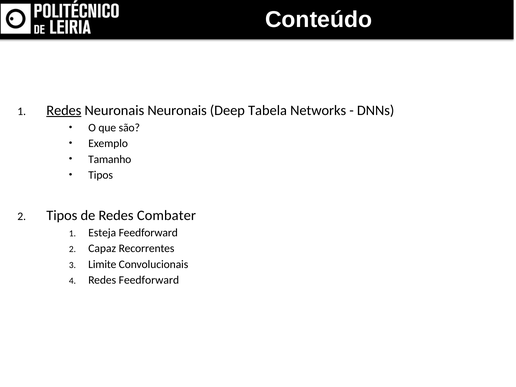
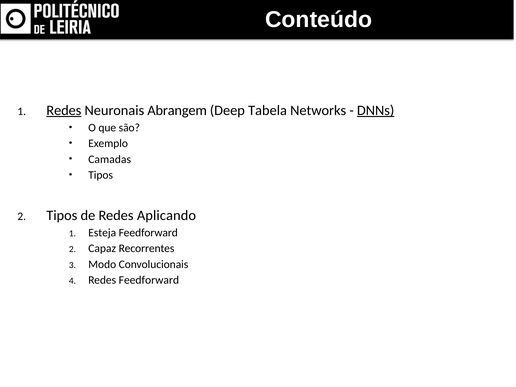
Neuronais Neuronais: Neuronais -> Abrangem (177, 110)
DNNs underline: none -> present (376, 110)
Tamanho: Tamanho -> Camadas (110, 159)
Combater: Combater -> Aplicando (166, 215)
Limite: Limite -> Modo (102, 264)
